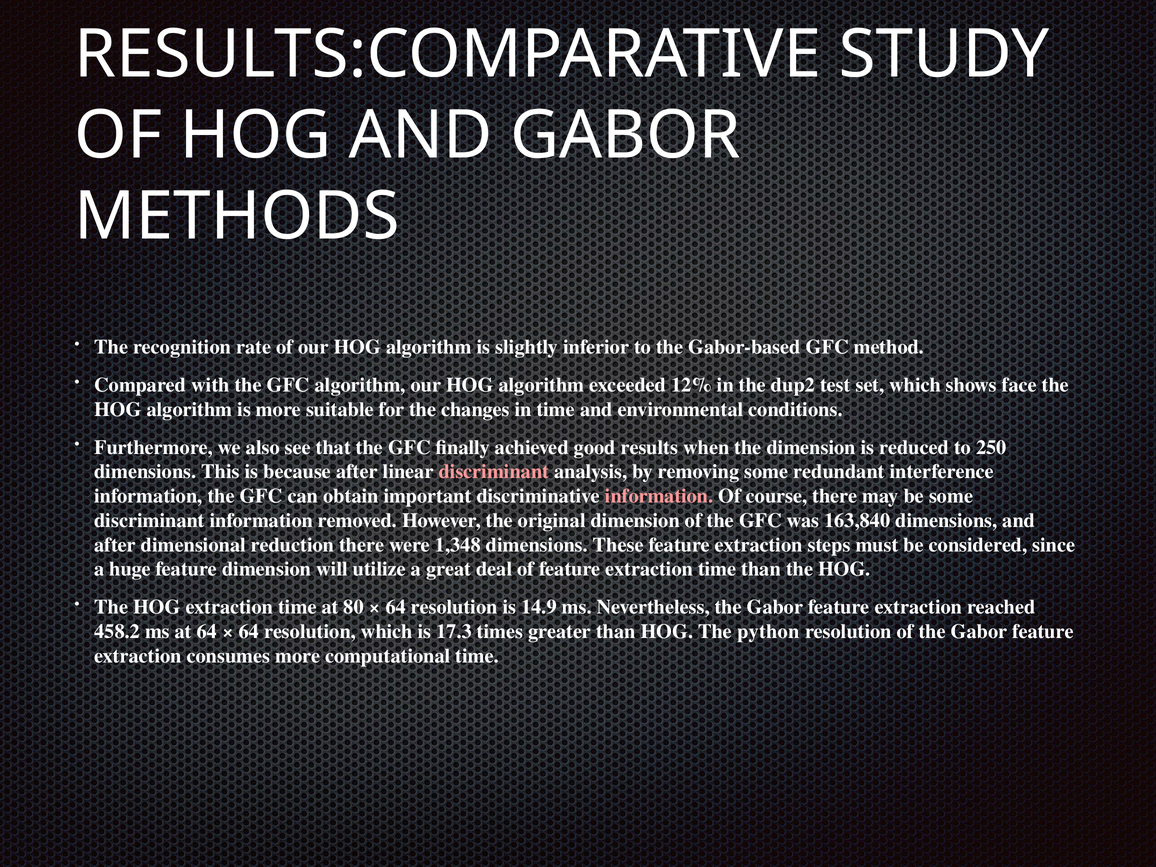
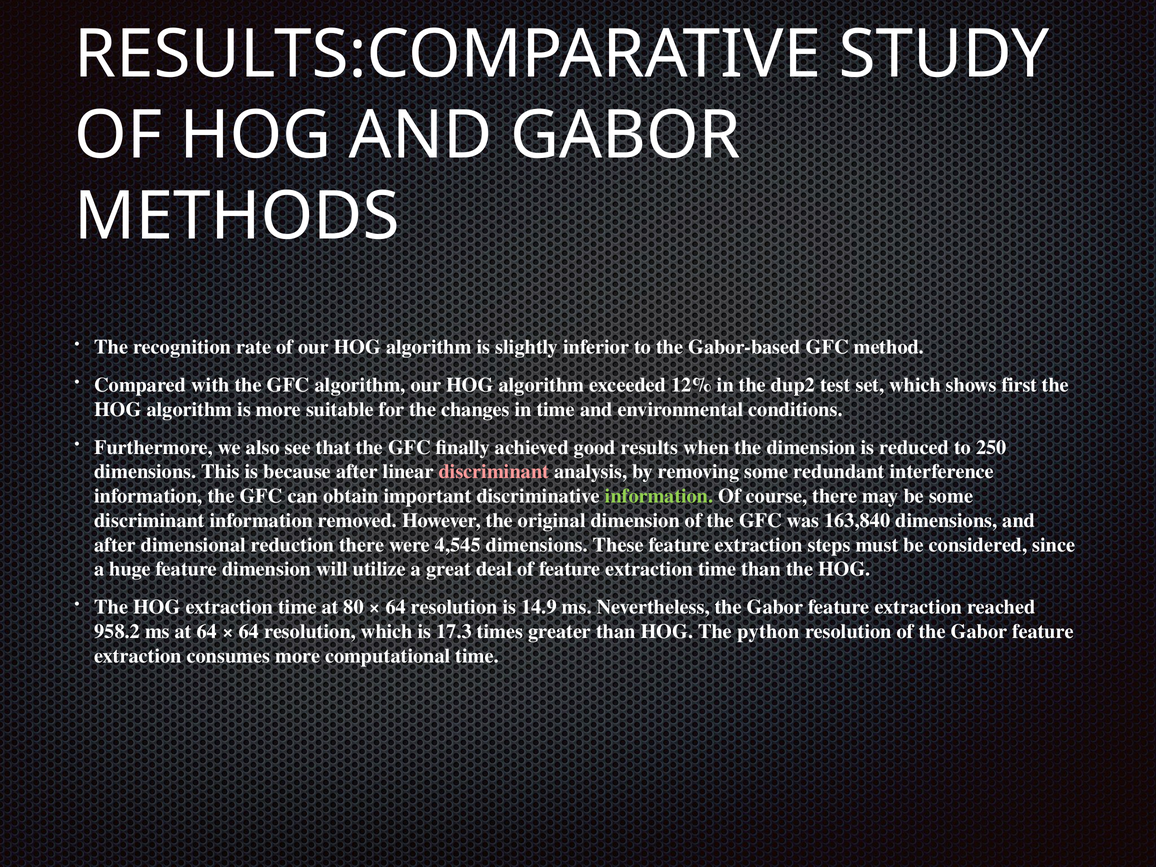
face: face -> first (1019, 385)
information colour: pink -> light green (659, 496)
1,348: 1,348 -> 4,545 (458, 545)
458.2: 458.2 -> 958.2 (117, 632)
